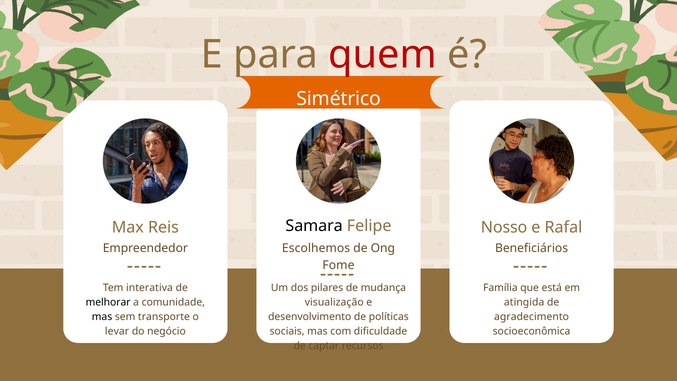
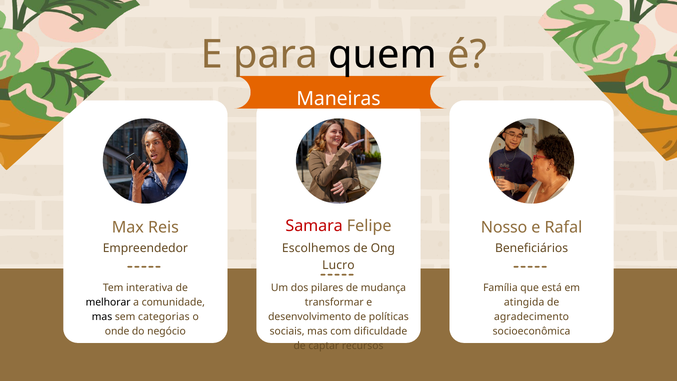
quem colour: red -> black (383, 54)
Simétrico: Simétrico -> Maneiras (339, 99)
Samara colour: black -> red (314, 226)
Fome: Fome -> Lucro (338, 265)
visualização: visualização -> transformar (334, 302)
transporte: transporte -> categorias (164, 317)
levar: levar -> onde (117, 331)
